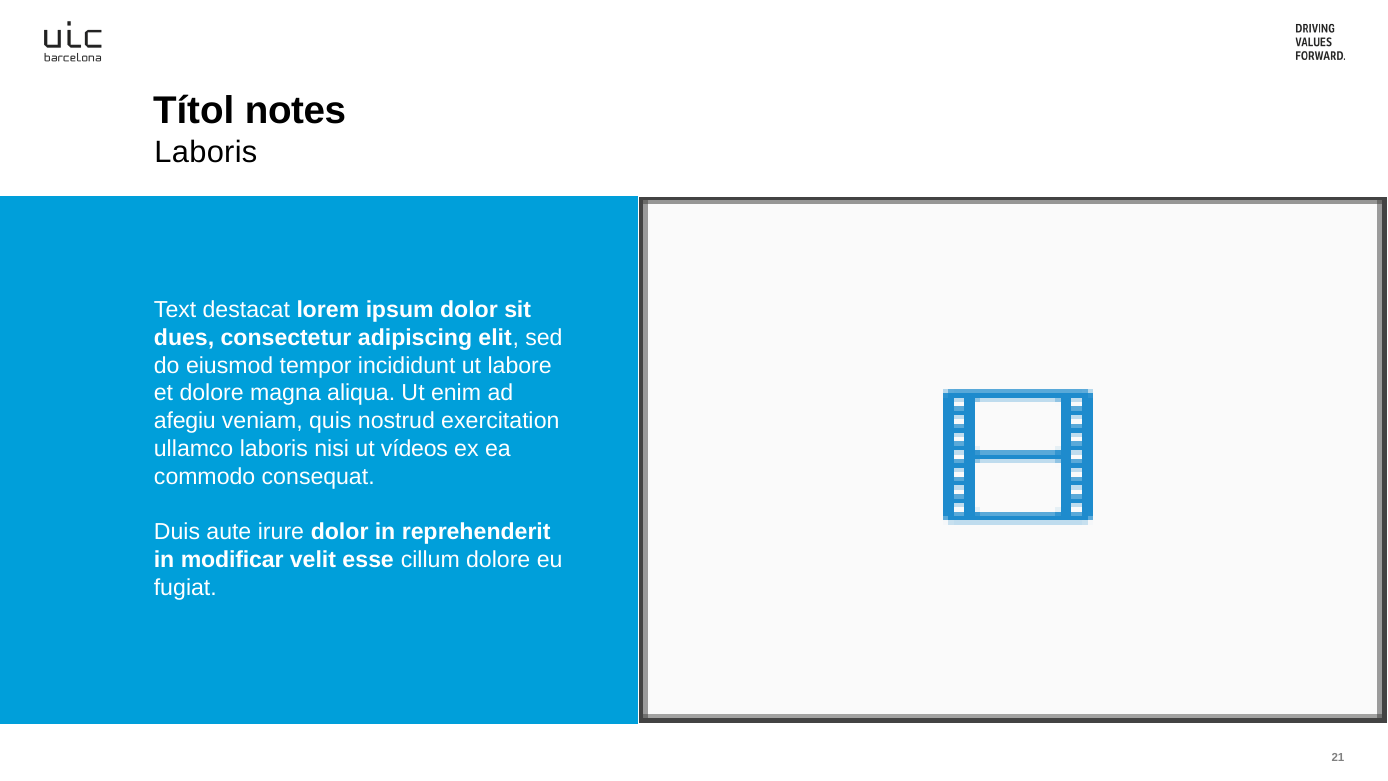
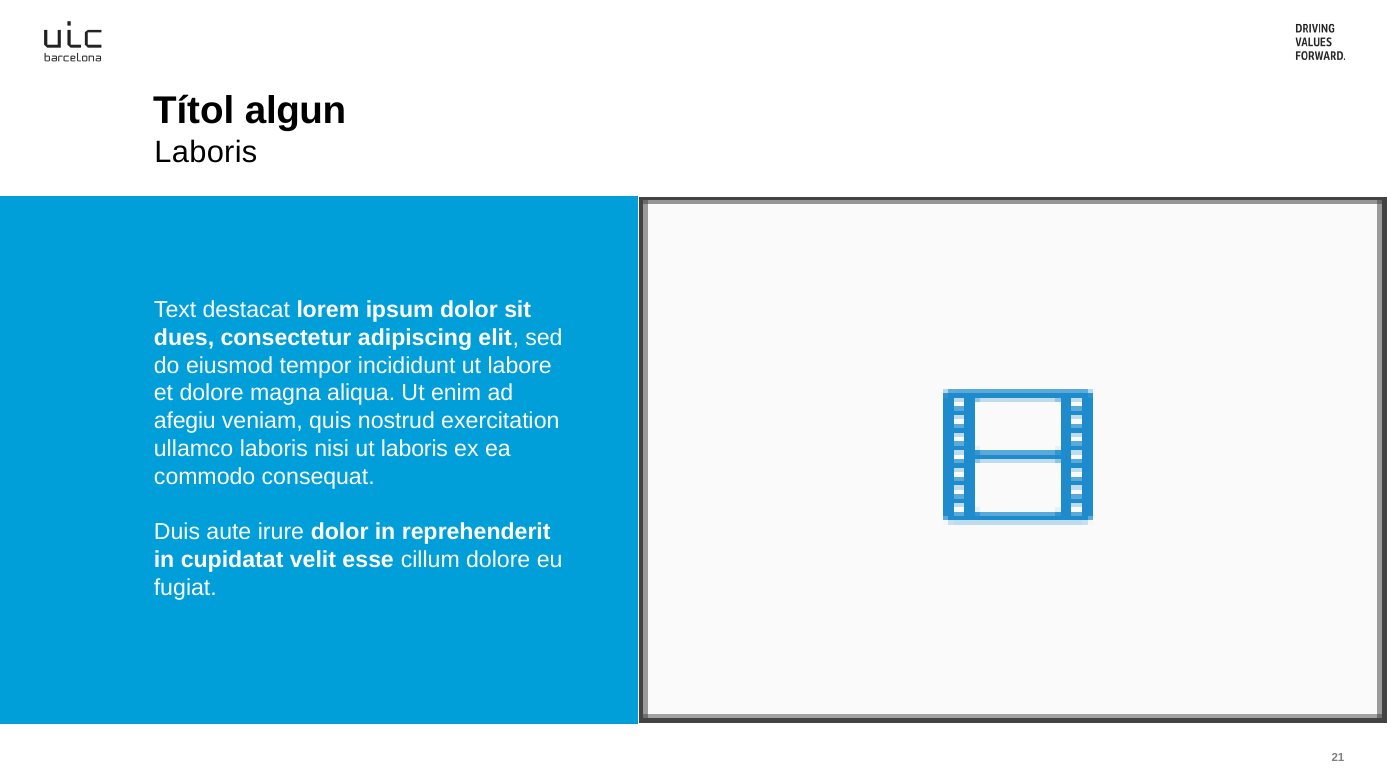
notes: notes -> algun (296, 111)
ut vídeos: vídeos -> laboris (414, 449)
modificar: modificar -> cupidatat (232, 560)
